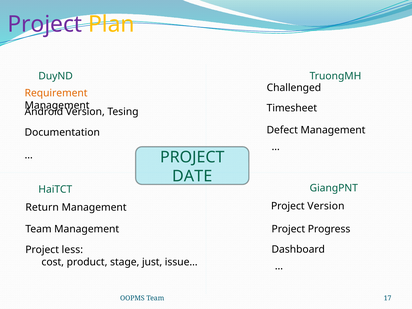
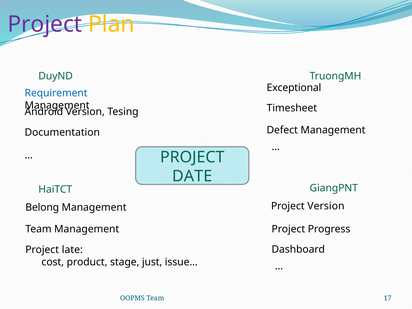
Challenged: Challenged -> Exceptional (294, 88)
Requirement colour: orange -> blue (56, 93)
Return: Return -> Belong (42, 207)
less: less -> late (72, 250)
